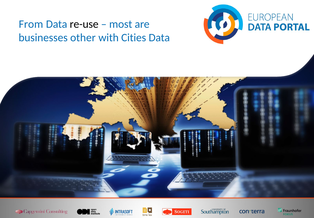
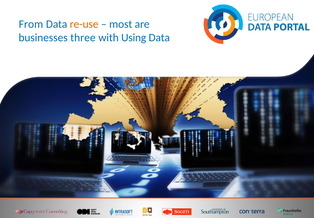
re-use colour: black -> orange (84, 24)
other: other -> three (83, 38)
Cities: Cities -> Using (134, 38)
